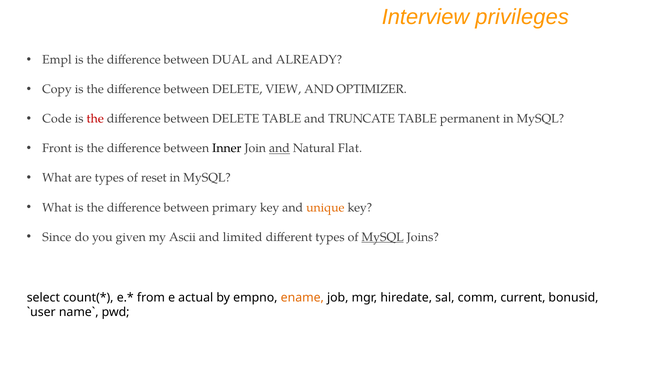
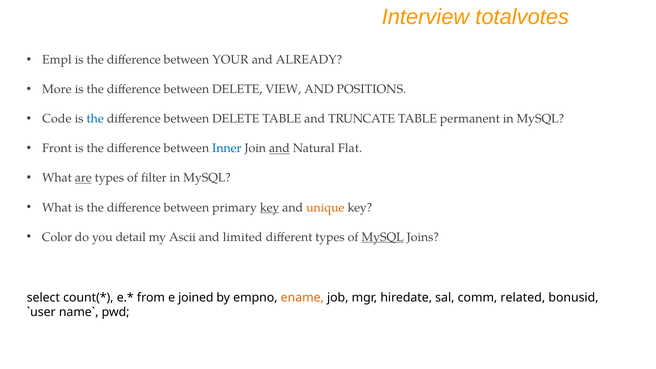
privileges: privileges -> totalvotes (522, 17)
DUAL: DUAL -> YOUR (230, 60)
Copy: Copy -> More (57, 89)
OPTIMIZER: OPTIMIZER -> POSITIONS (371, 89)
the colour: red -> blue (95, 119)
Inner colour: black -> blue (227, 148)
are underline: none -> present (83, 178)
reset: reset -> filter (154, 178)
key underline: none -> present (270, 207)
Since: Since -> Color (57, 237)
given: given -> detail (131, 237)
actual: actual -> joined (196, 298)
current: current -> related (523, 298)
